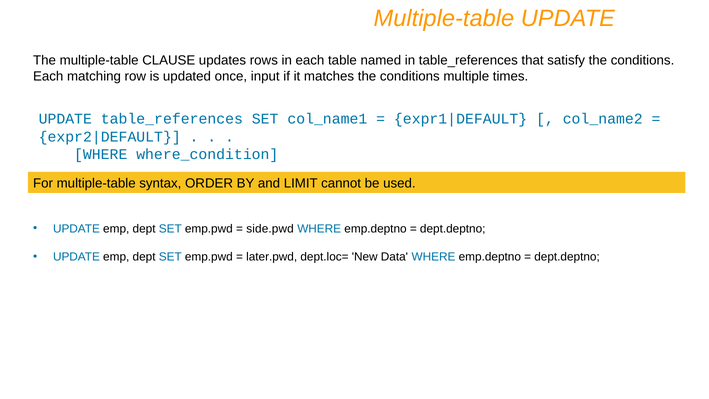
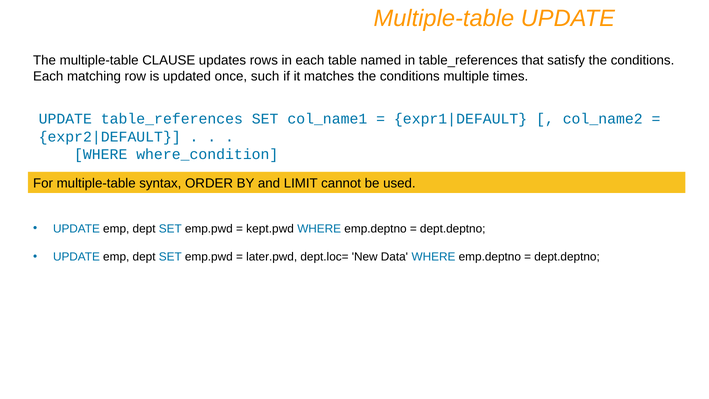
input: input -> such (265, 76)
side.pwd: side.pwd -> kept.pwd (270, 229)
